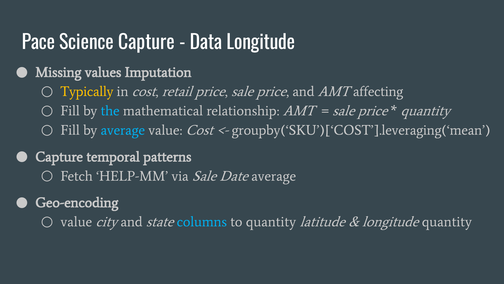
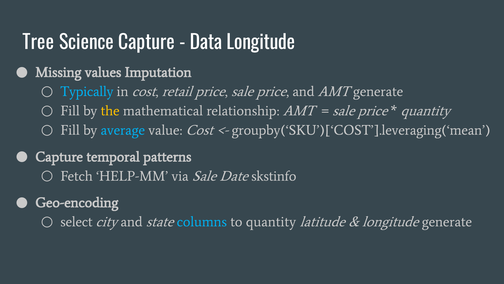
Pace: Pace -> Tree (38, 43)
Typically colour: yellow -> light blue (87, 91)
AMT affecting: affecting -> generate (378, 91)
the colour: light blue -> yellow (110, 111)
Date average: average -> skstinfo (274, 176)
value: value -> select (76, 222)
longitude quantity: quantity -> generate (447, 222)
